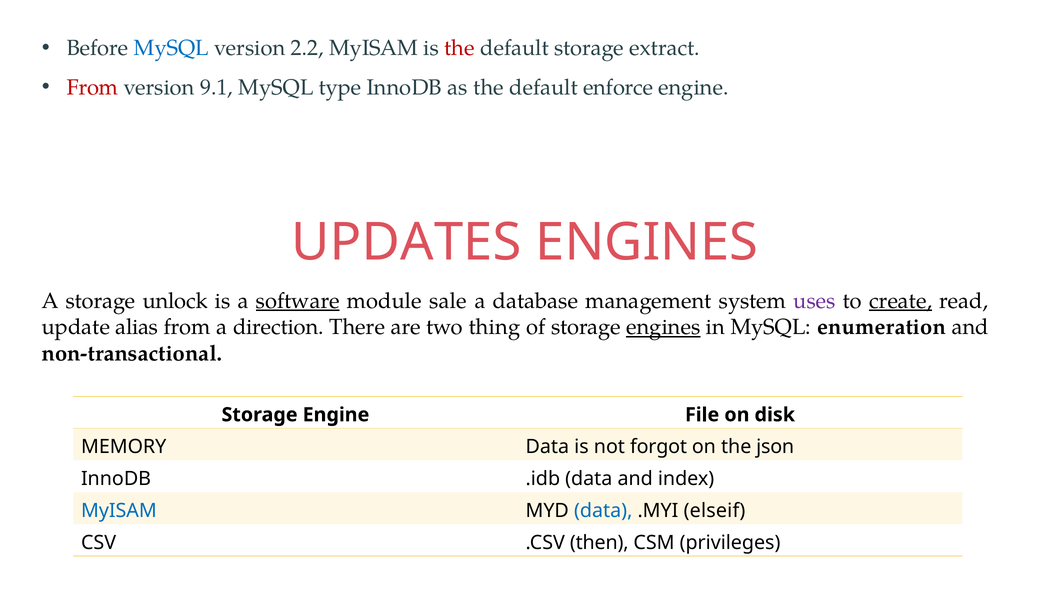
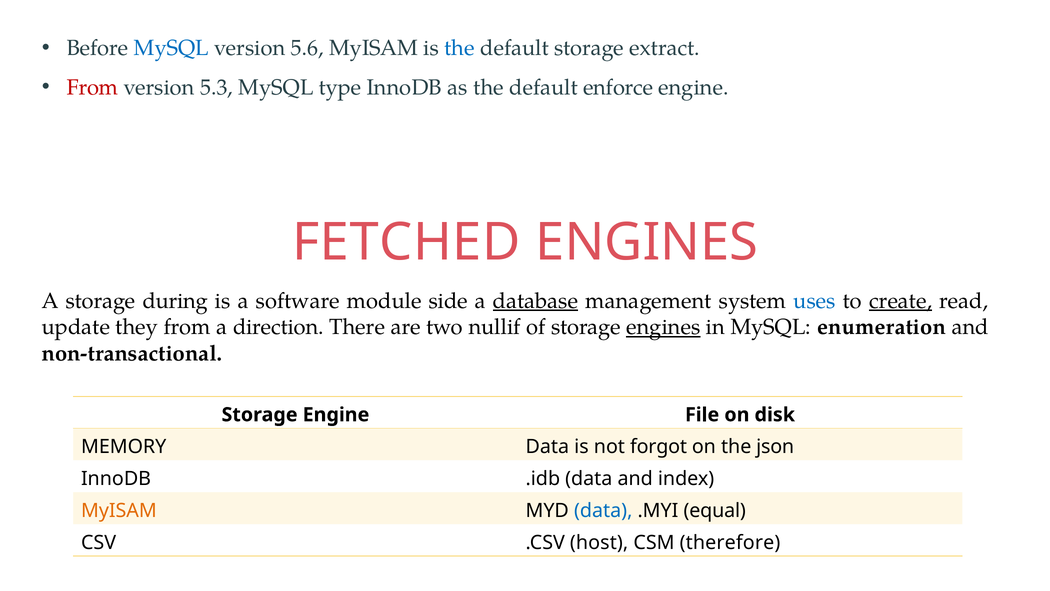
2.2: 2.2 -> 5.6 (307, 48)
the colour: red -> blue (460, 48)
9.1: 9.1 -> 5.3 (217, 87)
UPDATES: UPDATES -> FETCHED (406, 242)
unlock: unlock -> during (175, 301)
software underline: present -> none (298, 301)
sale: sale -> side (448, 301)
database underline: none -> present (535, 301)
uses colour: purple -> blue (815, 301)
alias: alias -> they (137, 327)
thing: thing -> nullif (495, 327)
MyISAM colour: blue -> orange (119, 510)
elseif: elseif -> equal (715, 510)
then: then -> host (599, 542)
privileges: privileges -> therefore (730, 542)
